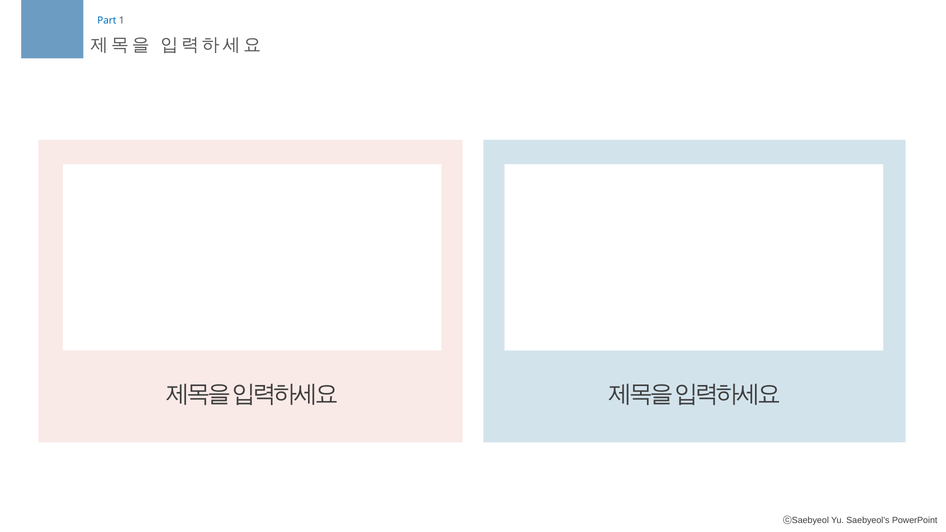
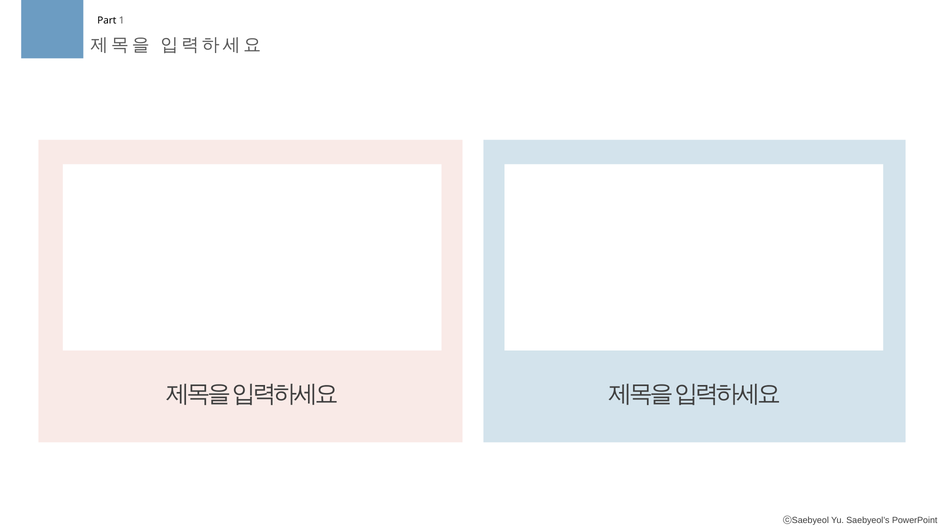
Part colour: blue -> black (107, 21)
